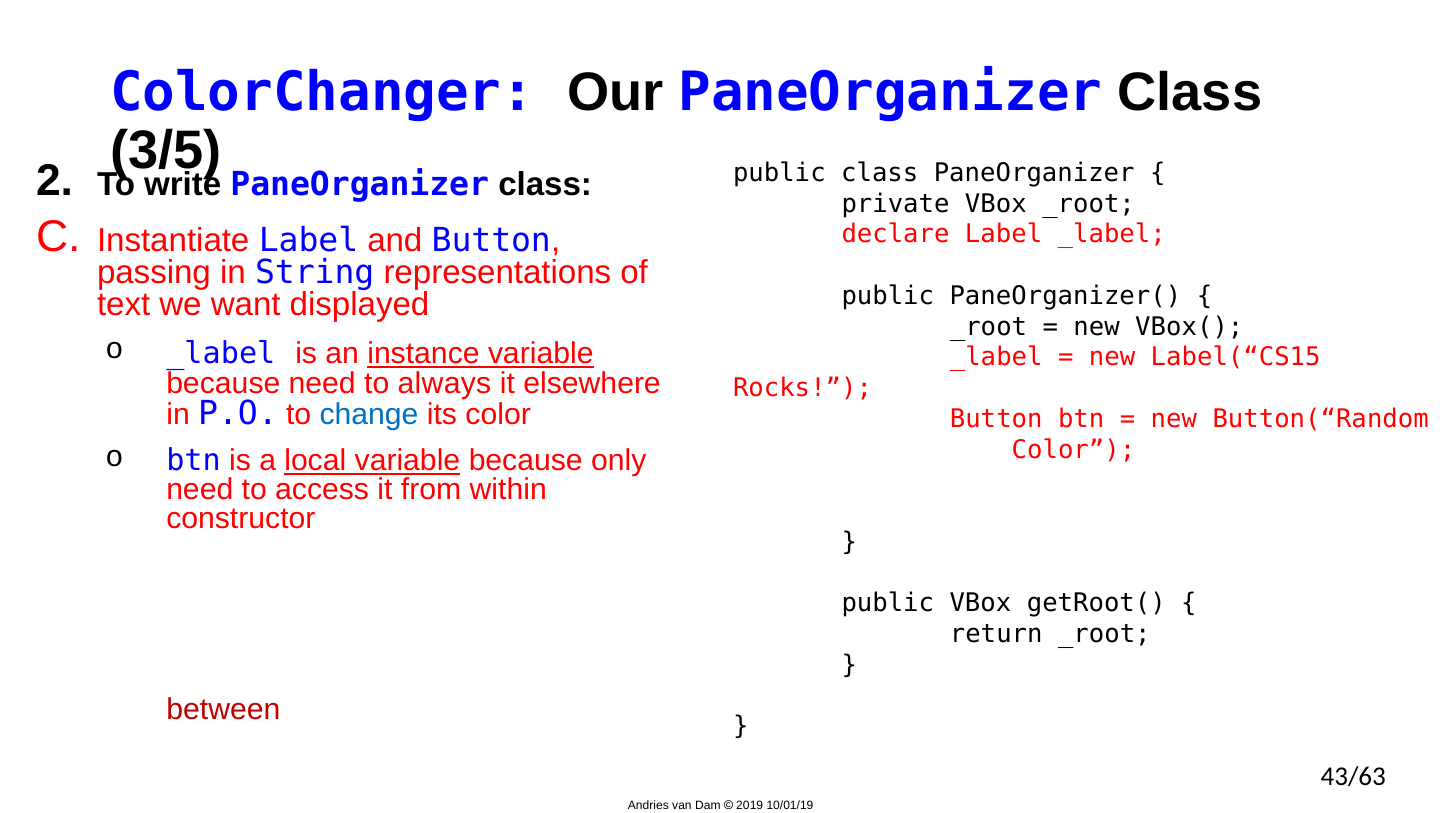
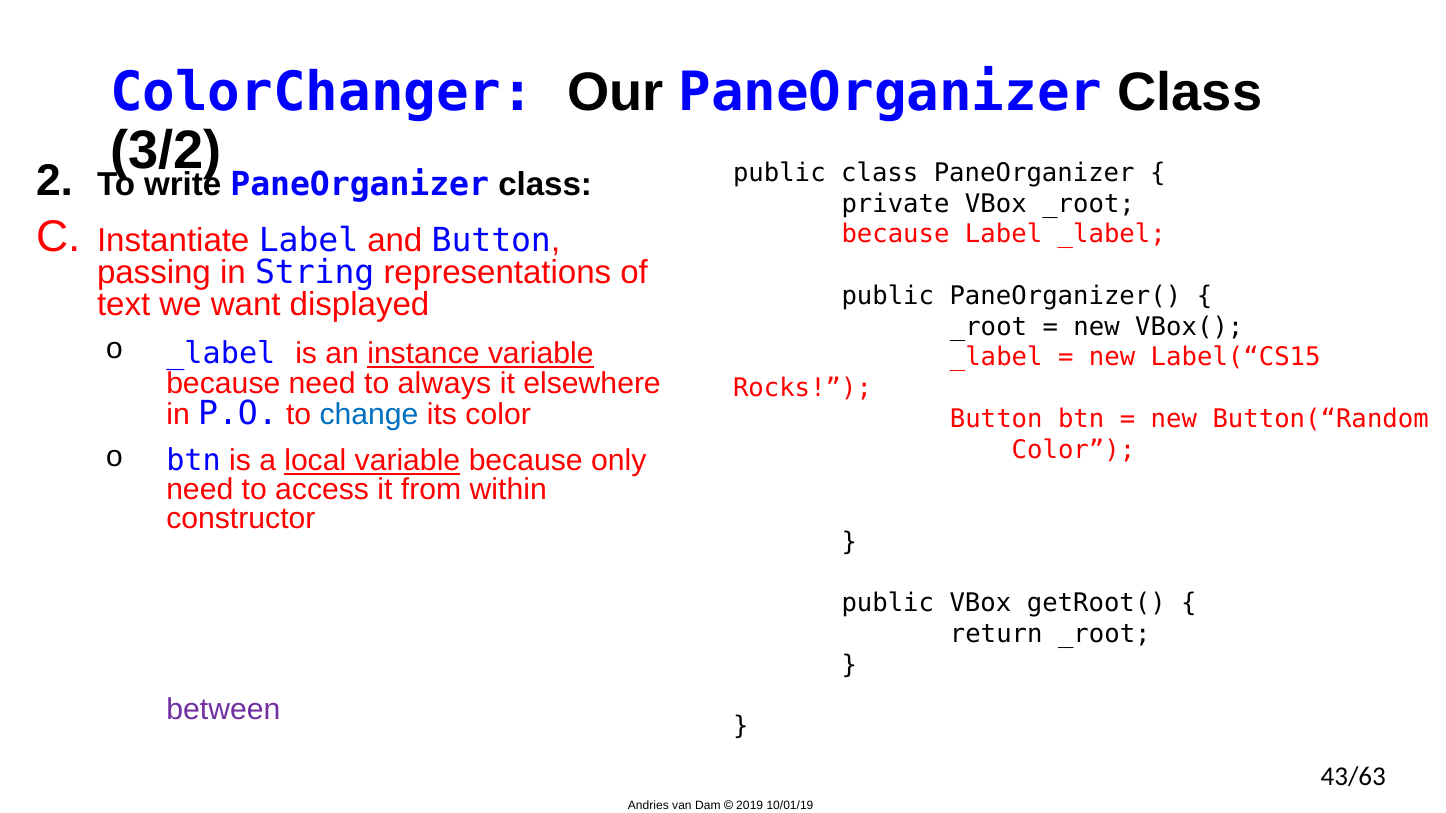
3/5: 3/5 -> 3/2 (166, 151)
declare: declare -> because (896, 235)
between colour: red -> purple (223, 710)
